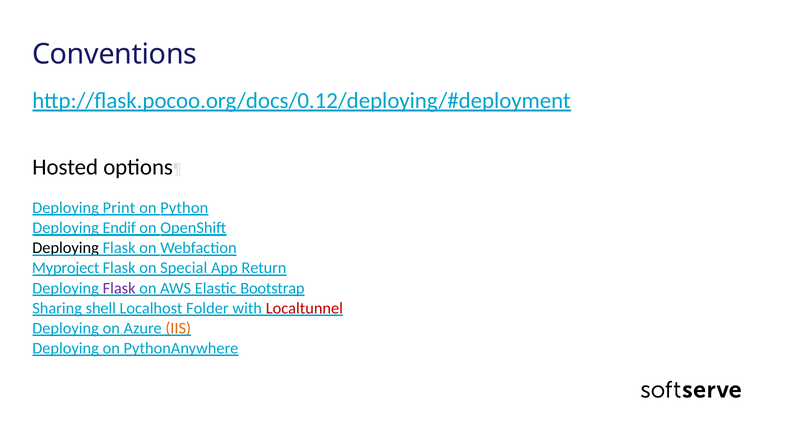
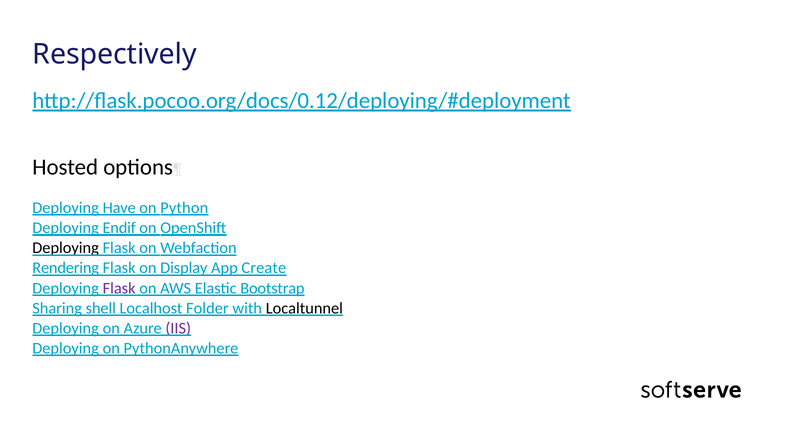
Conventions: Conventions -> Respectively (115, 54)
Print: Print -> Have (119, 208)
Myproject: Myproject -> Rendering (66, 268)
Special: Special -> Display (184, 268)
Return: Return -> Create (264, 268)
Localtunnel colour: red -> black (304, 308)
IIS colour: orange -> purple (178, 328)
